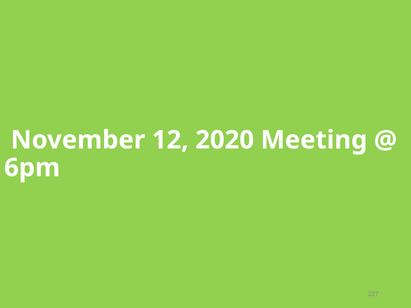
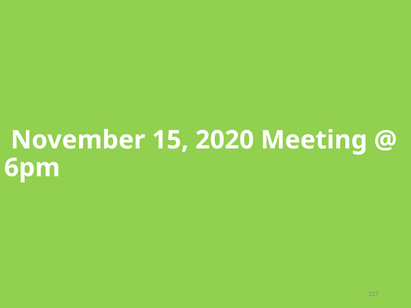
12: 12 -> 15 (170, 140)
